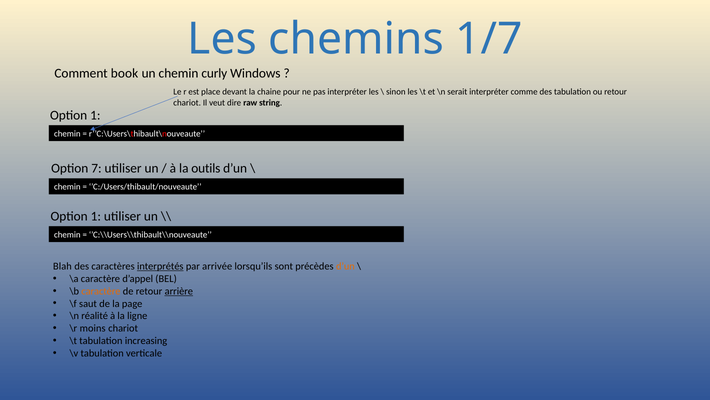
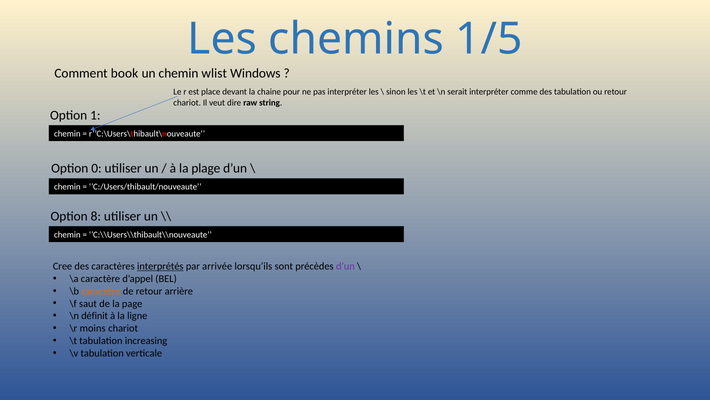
1/7: 1/7 -> 1/5 (489, 39)
curly: curly -> wlist (214, 73)
7: 7 -> 0 (96, 168)
outils: outils -> plage (206, 168)
1: 1 -> 8 (96, 216)
Blah: Blah -> Cree (63, 266)
d’un colour: orange -> purple (345, 266)
arrière underline: present -> none (179, 291)
réalité: réalité -> définit (95, 316)
